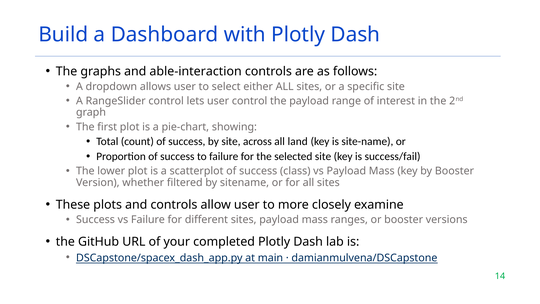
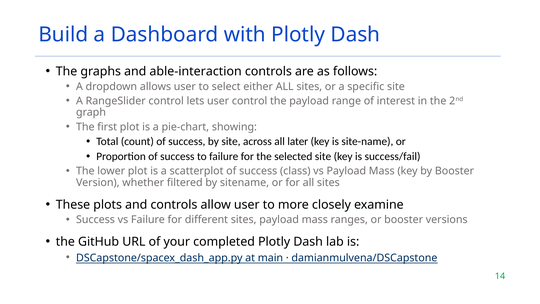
land: land -> later (298, 141)
